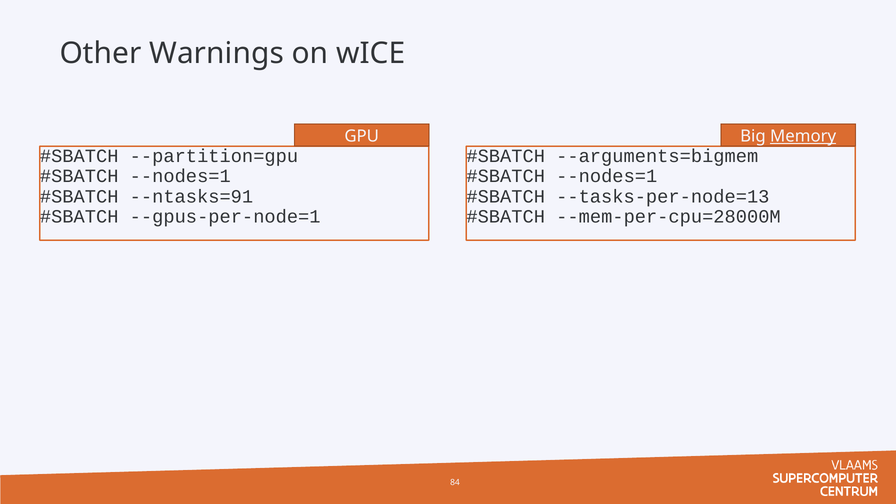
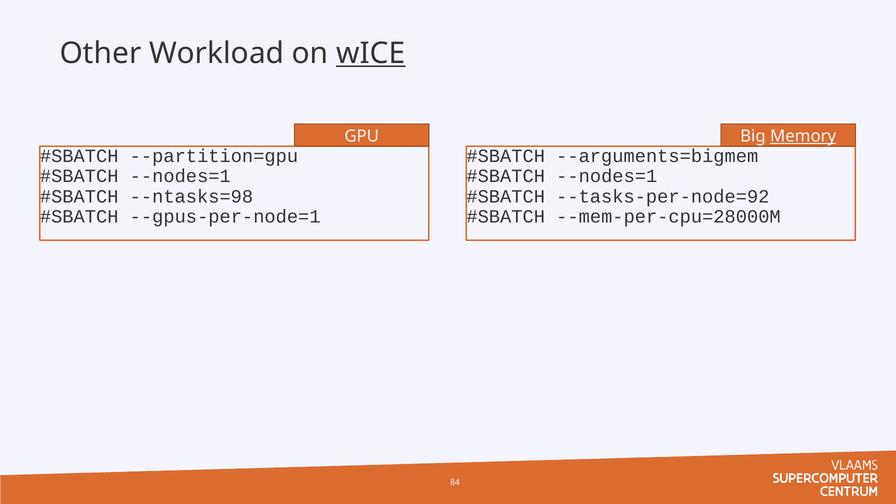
Warnings: Warnings -> Workload (217, 53)
wICE underline: none -> present (371, 53)
--ntasks=91: --ntasks=91 -> --ntasks=98 (191, 196)
--tasks-per-node=13: --tasks-per-node=13 -> --tasks-per-node=92 (663, 196)
